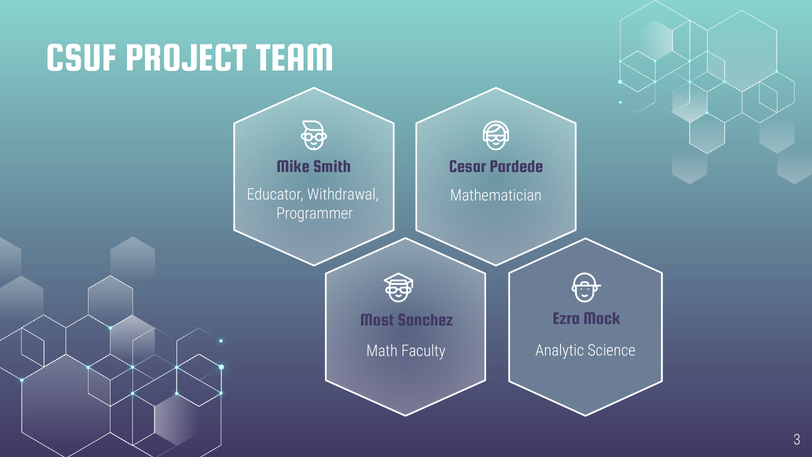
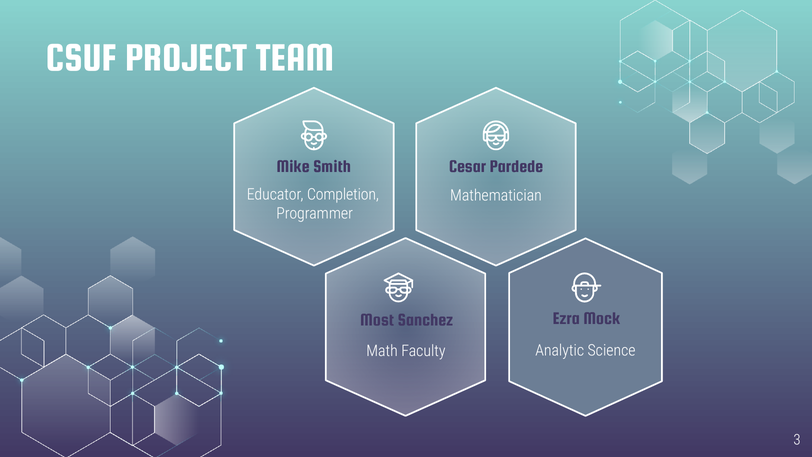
Withdrawal: Withdrawal -> Completion (343, 195)
